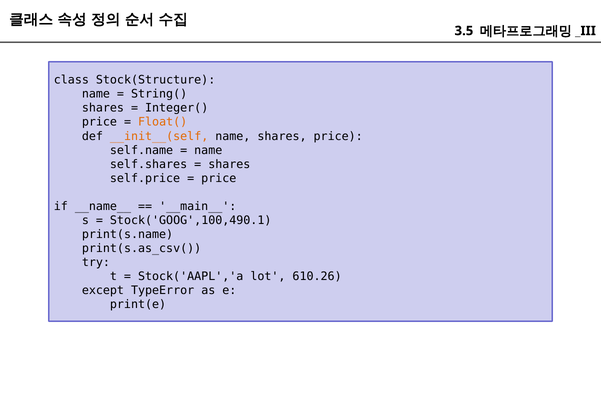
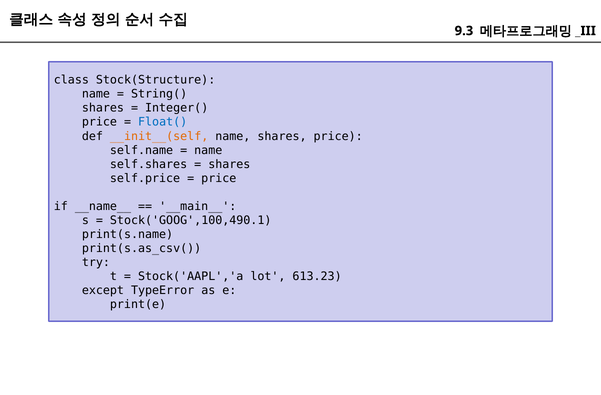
3.5: 3.5 -> 9.3 (464, 31)
Float( colour: orange -> blue (163, 122)
610.26: 610.26 -> 613.23 (317, 276)
